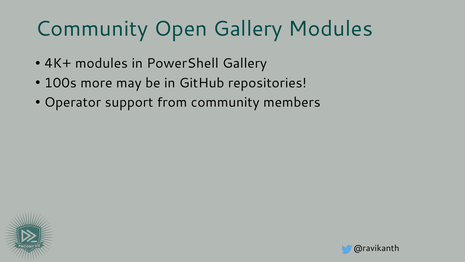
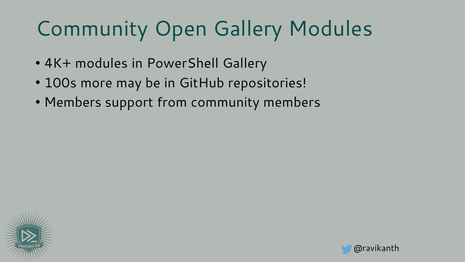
Operator: Operator -> Members (73, 102)
